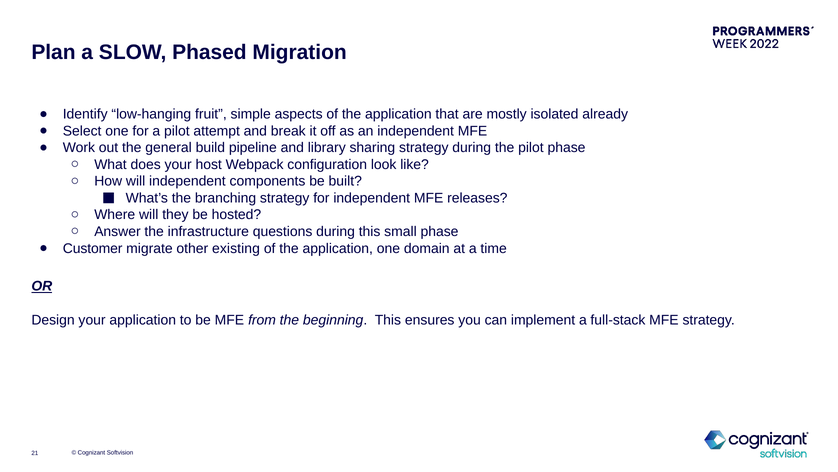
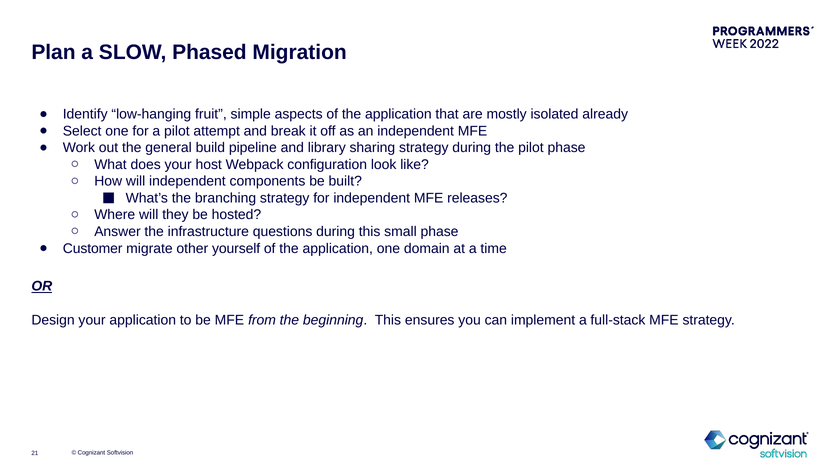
existing: existing -> yourself (236, 248)
